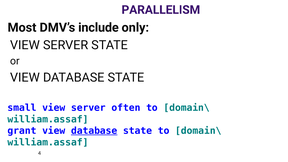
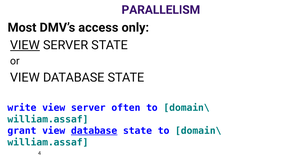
include: include -> access (98, 28)
VIEW underline: none -> present (25, 45)
small: small -> write (22, 108)
